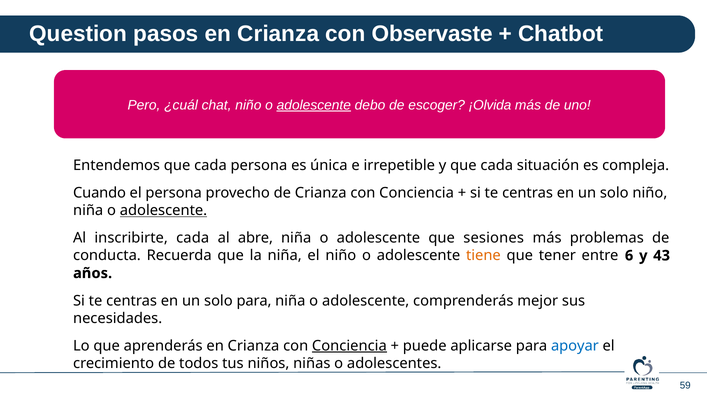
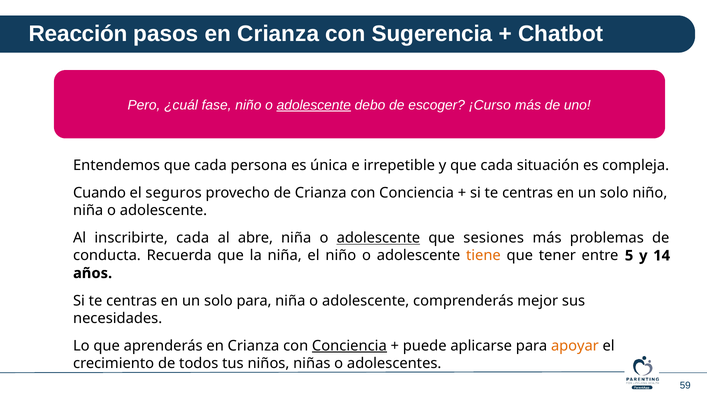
Question: Question -> Reacción (78, 34)
Observaste: Observaste -> Sugerencia (432, 34)
chat: chat -> fase (217, 105)
¡Olvida: ¡Olvida -> ¡Curso (490, 105)
el persona: persona -> seguros (174, 193)
adolescente underline: present -> none (164, 211)
adolescente underline: none -> present (378, 238)
6: 6 -> 5 (629, 256)
43: 43 -> 14 (662, 256)
apoyar colour: blue -> orange (575, 346)
